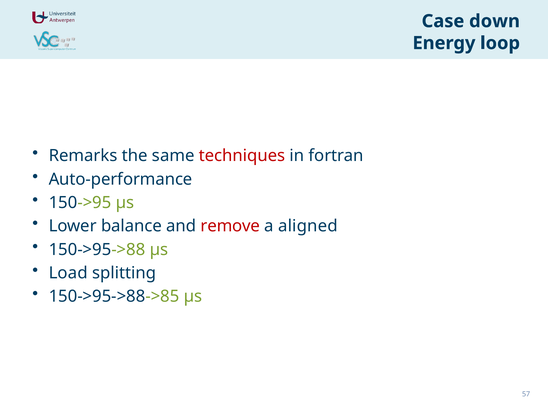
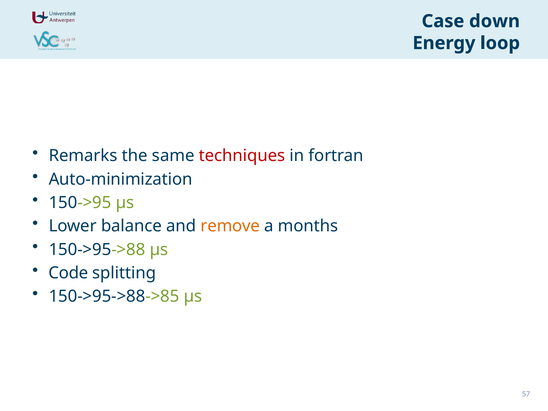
Auto-performance: Auto-performance -> Auto-minimization (121, 179)
remove colour: red -> orange (230, 226)
aligned: aligned -> months (308, 226)
Load: Load -> Code (68, 273)
